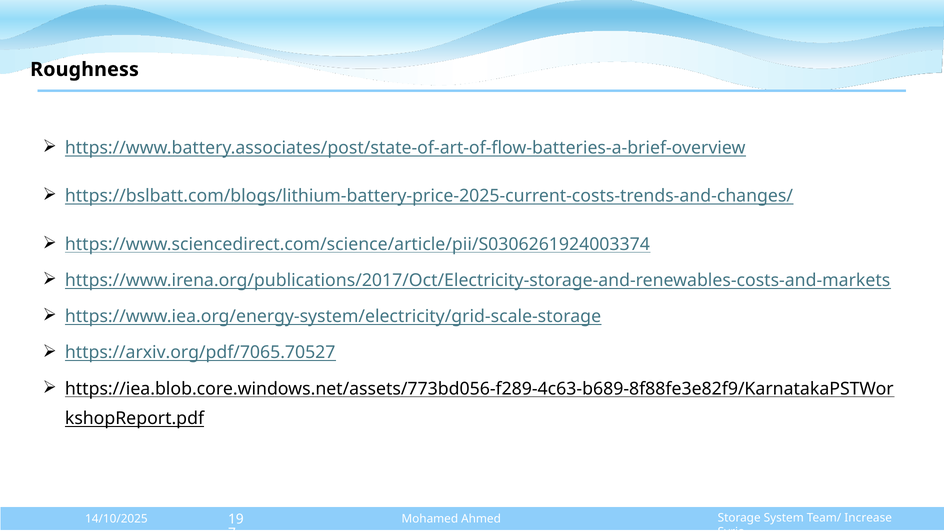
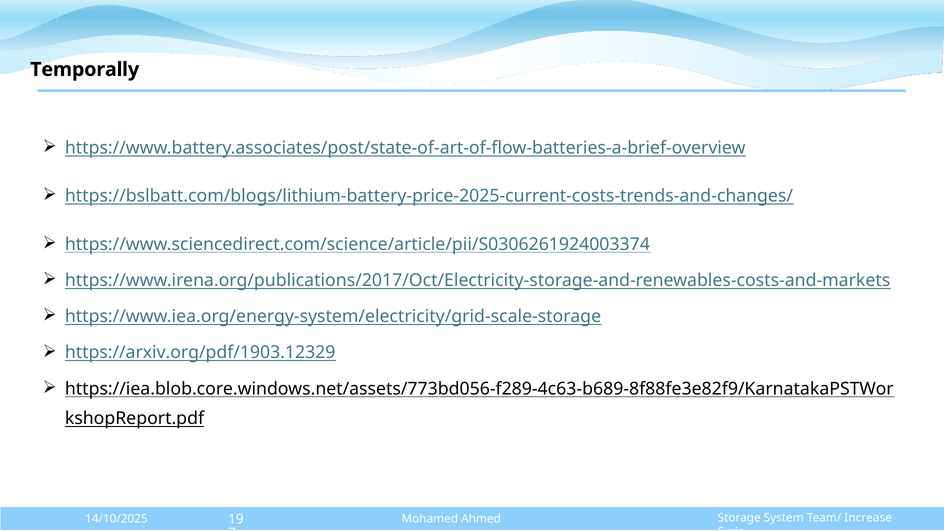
Roughness: Roughness -> Temporally (85, 69)
https://arxiv.org/pdf/7065.70527: https://arxiv.org/pdf/7065.70527 -> https://arxiv.org/pdf/1903.12329 (200, 353)
